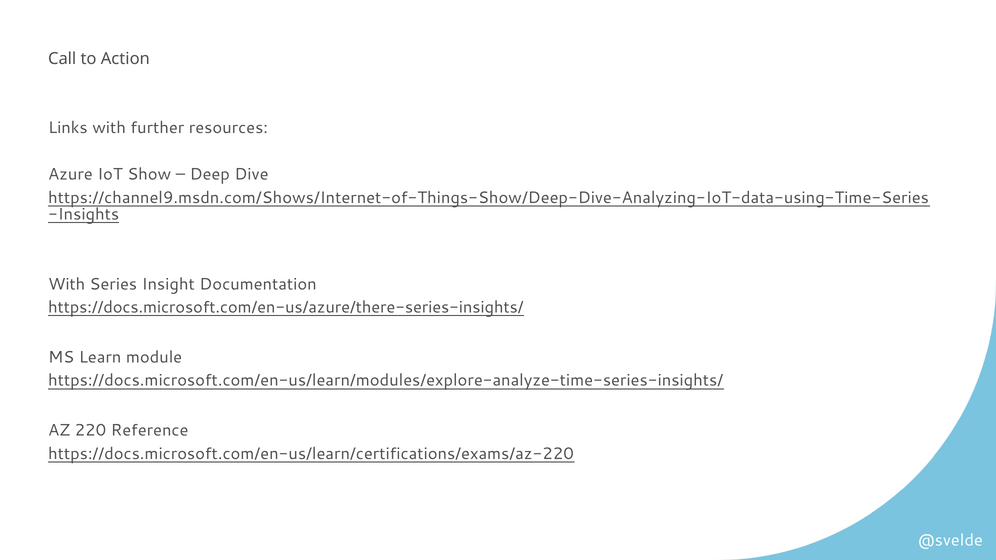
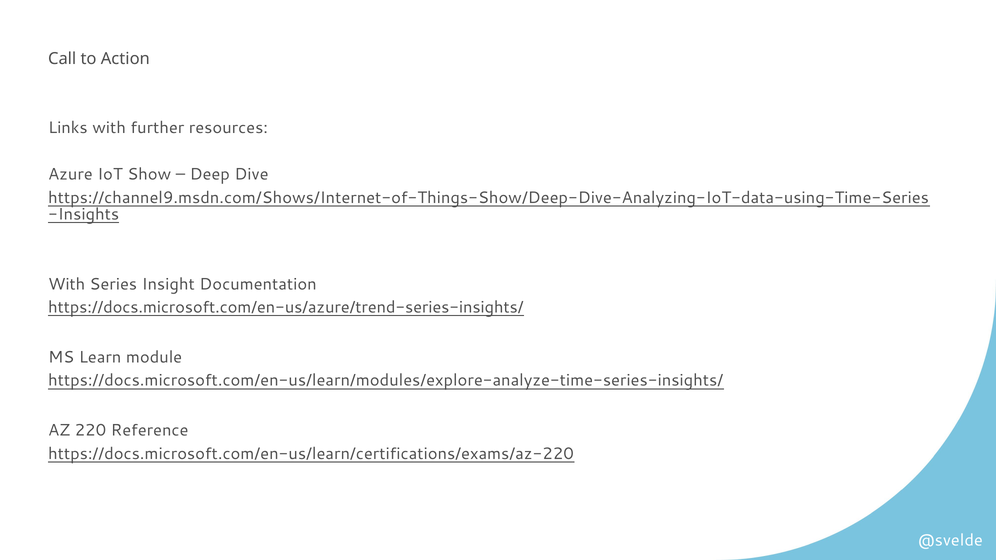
https://docs.microsoft.com/en-us/azure/there-series-insights/: https://docs.microsoft.com/en-us/azure/there-series-insights/ -> https://docs.microsoft.com/en-us/azure/trend-series-insights/ (286, 307)
